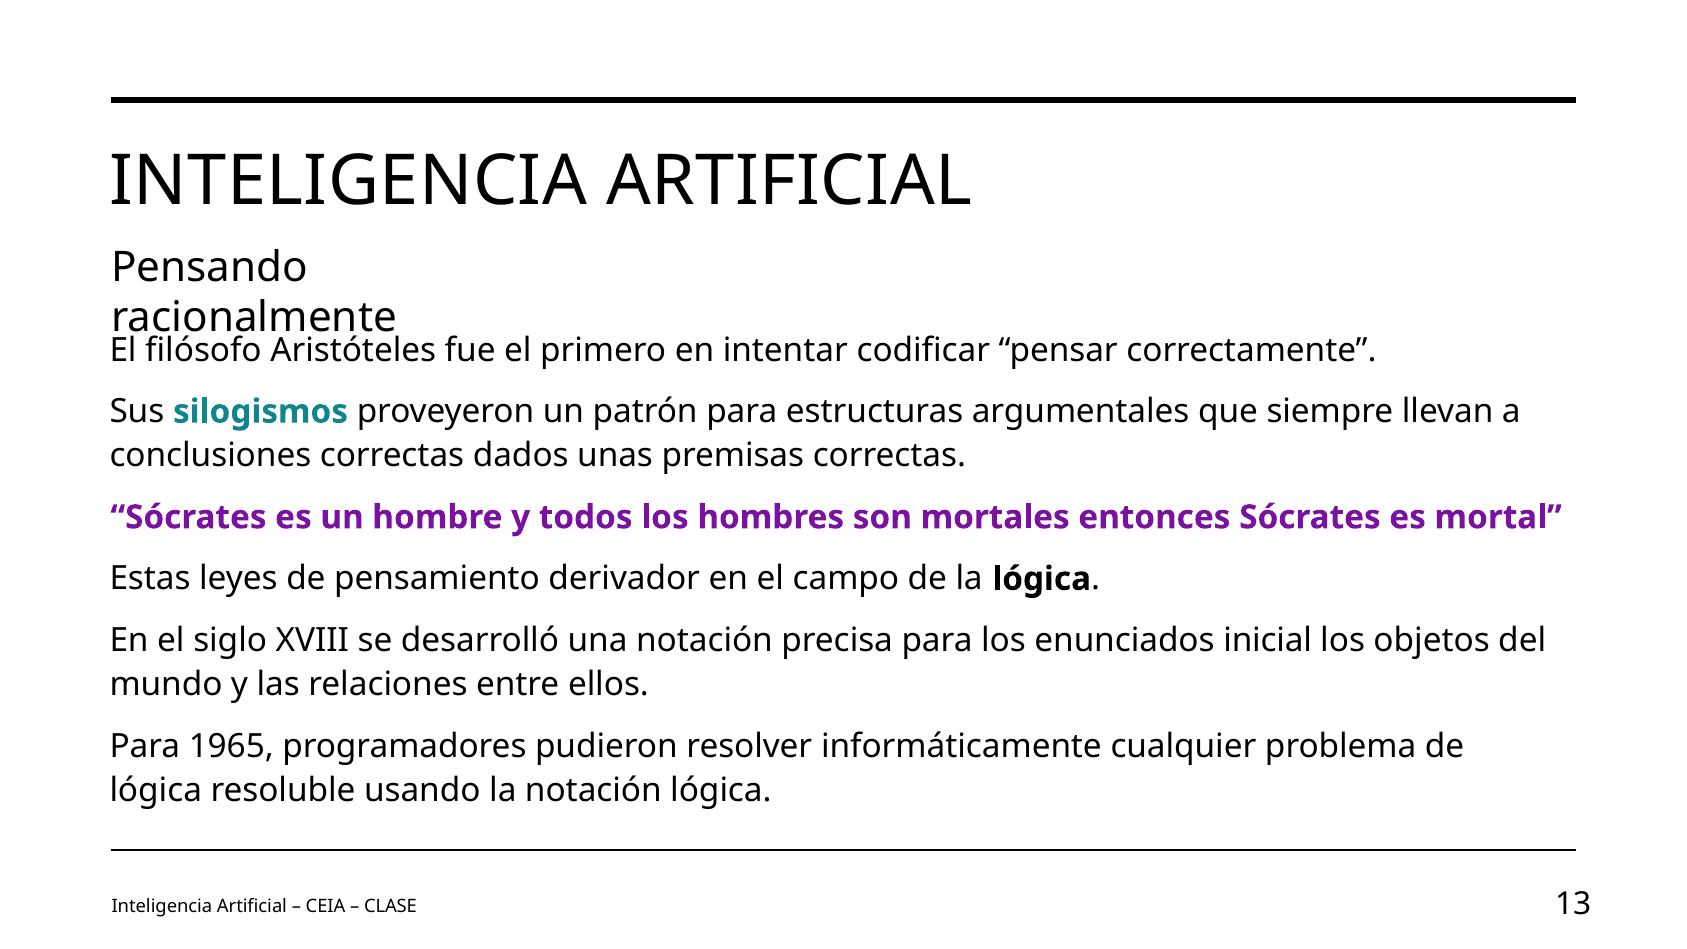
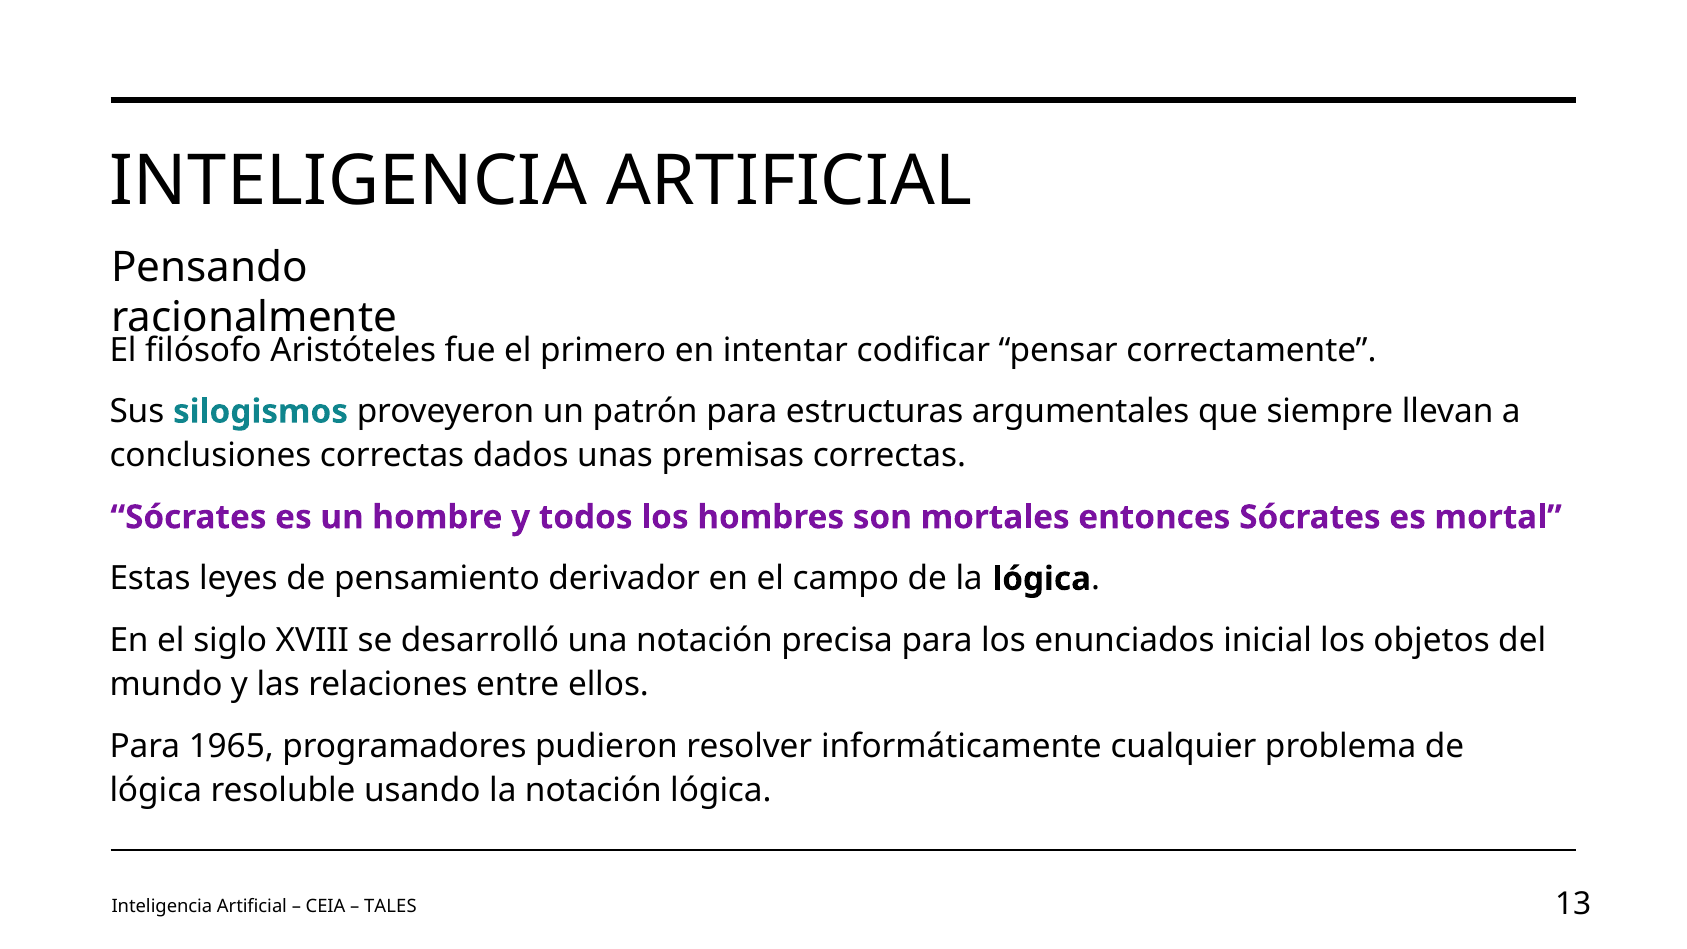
CLASE: CLASE -> TALES (390, 906)
